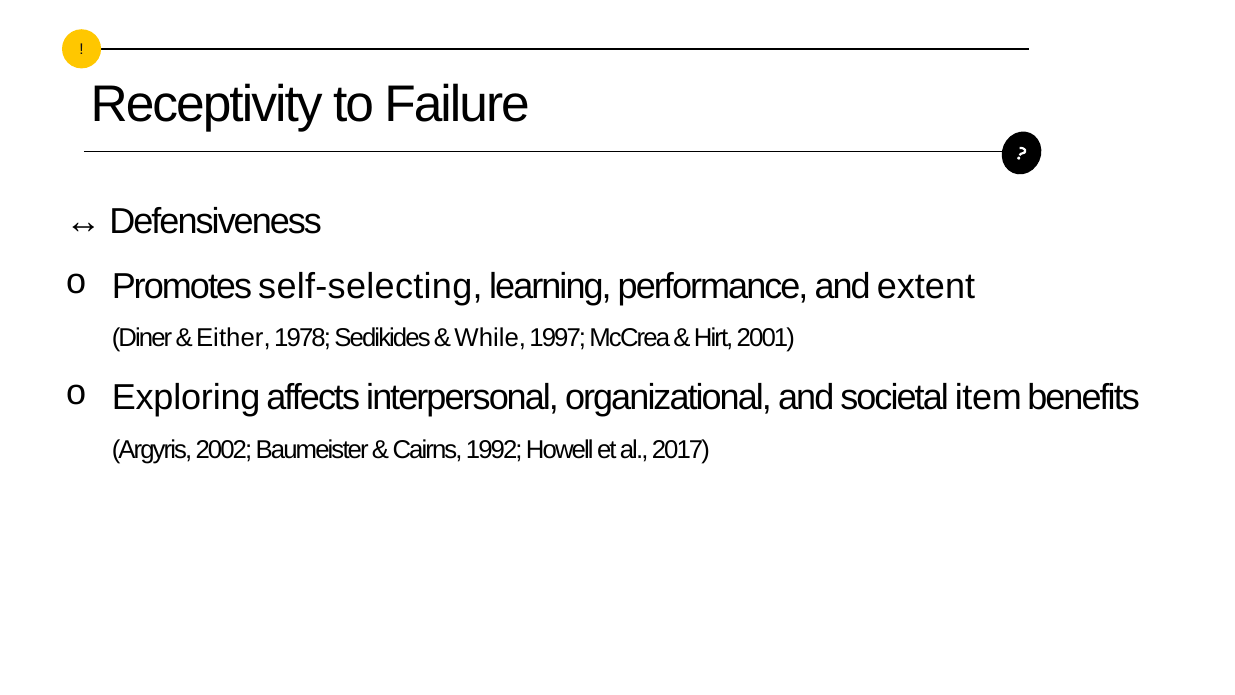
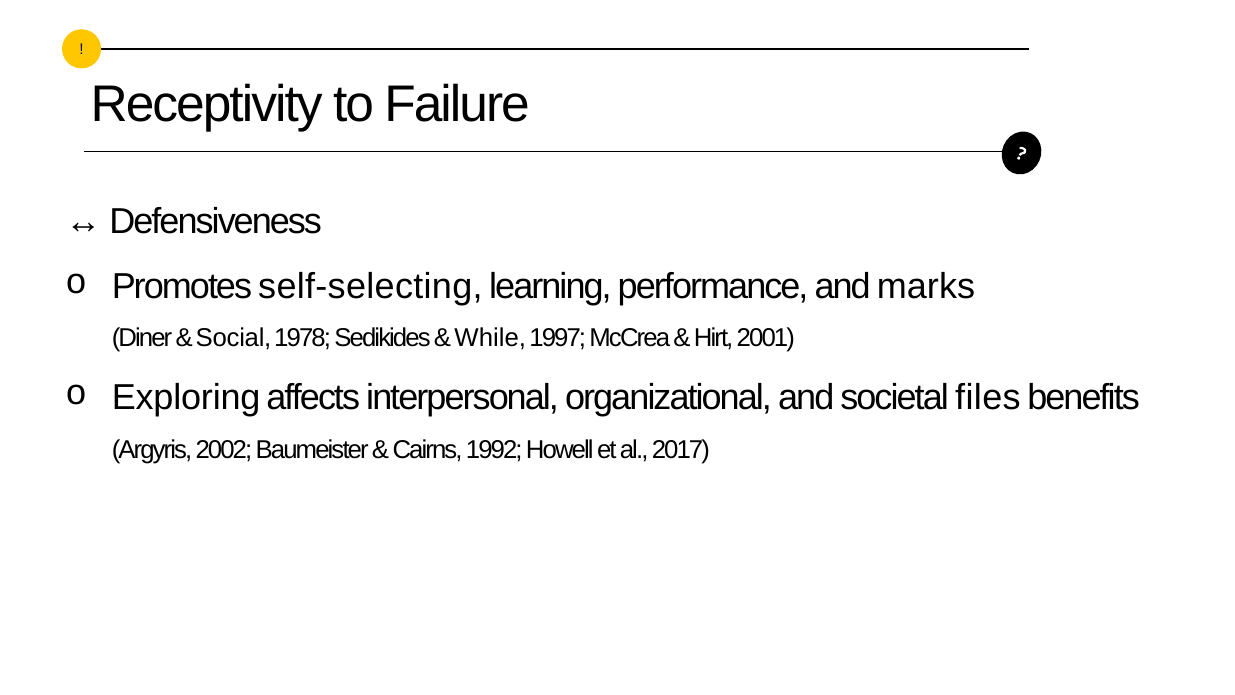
extent: extent -> marks (926, 286)
Either: Either -> Social (234, 338)
item: item -> files (988, 398)
